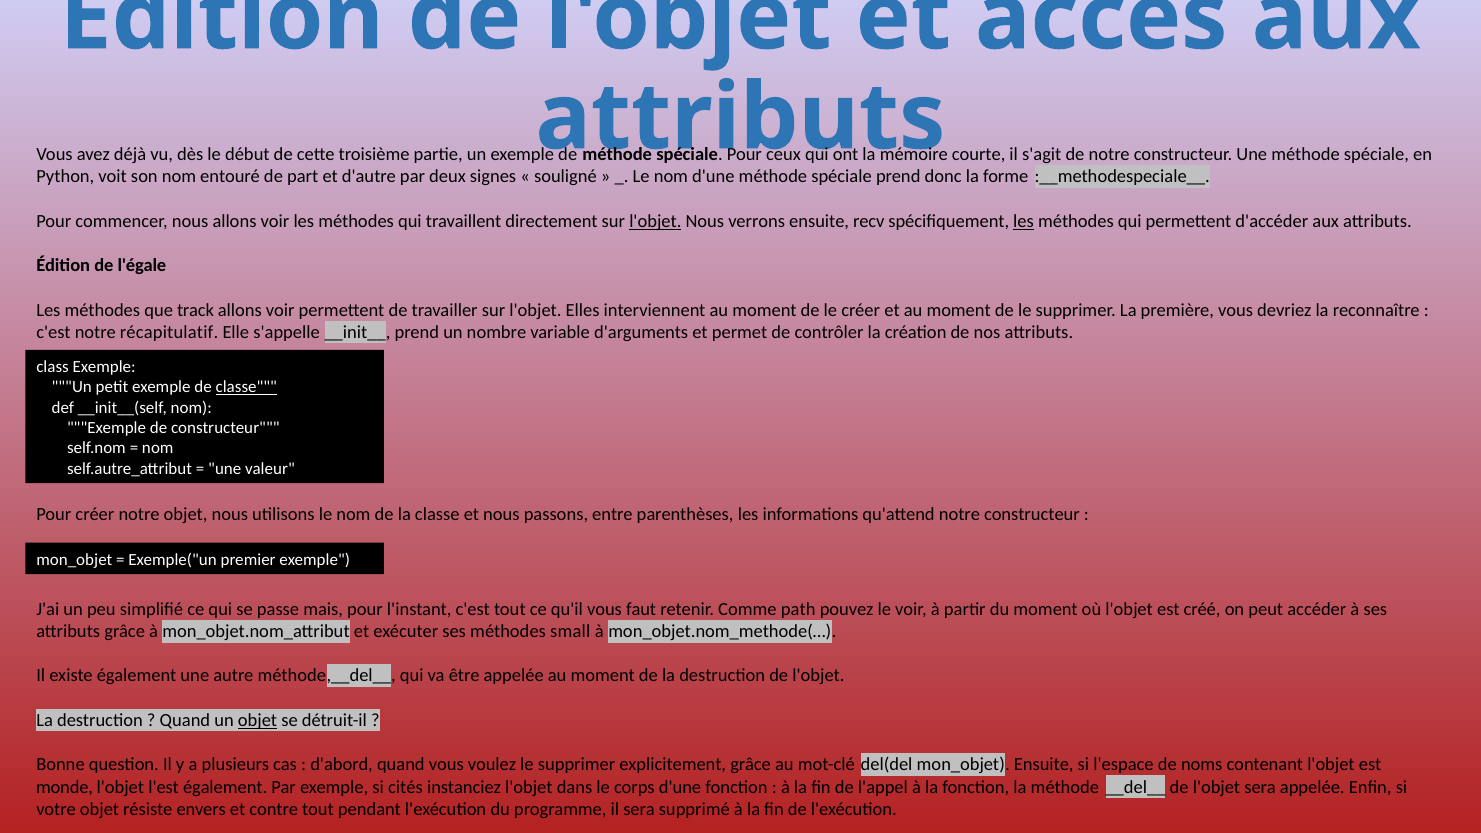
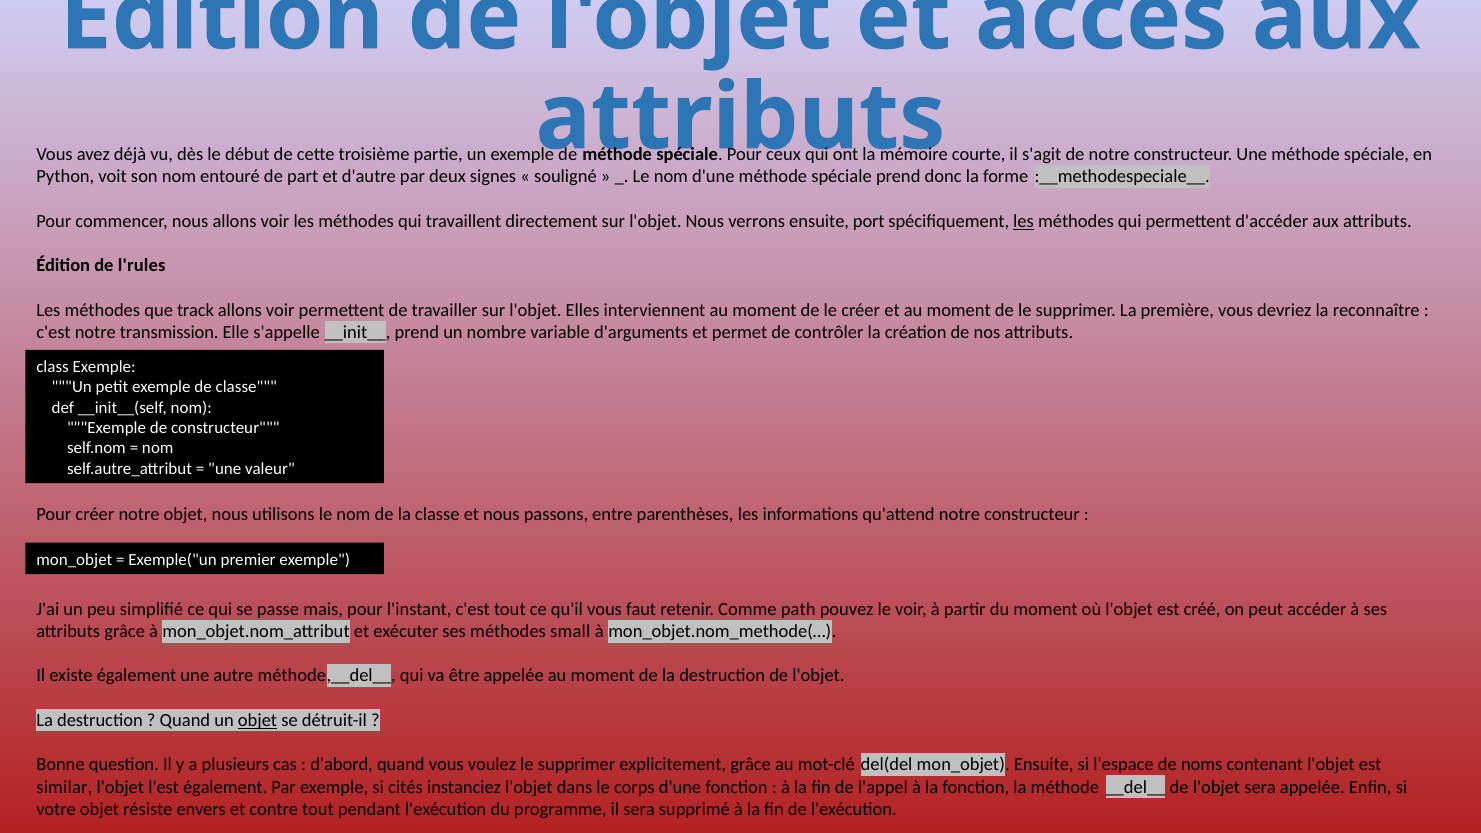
l'objet underline: present -> none (655, 221)
recv: recv -> port (869, 221)
l'égale: l'égale -> l'rules (142, 266)
récapitulatif: récapitulatif -> transmission (169, 332)
classe underline: present -> none (246, 387)
monde: monde -> similar (64, 787)
